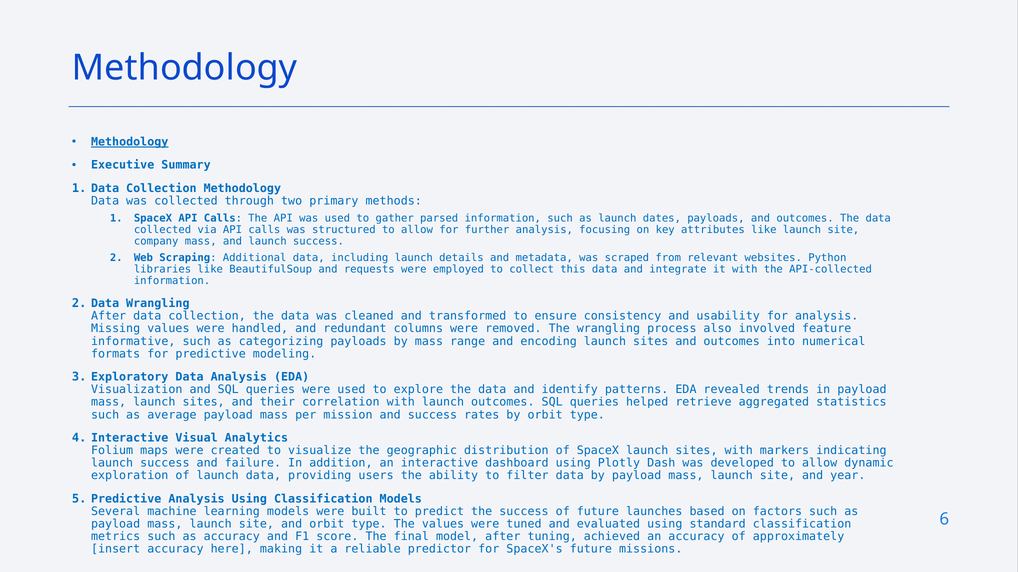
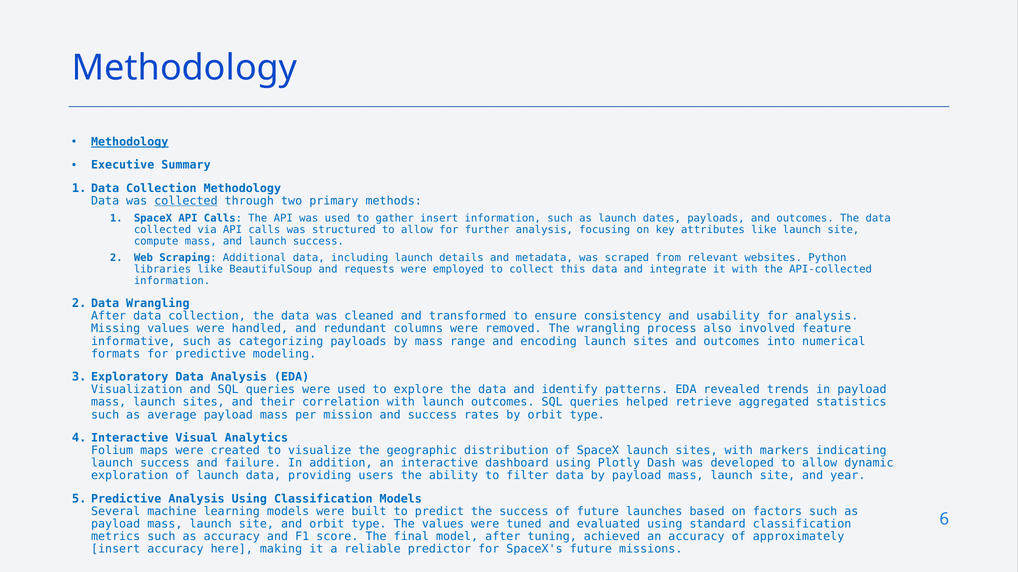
collected underline: none -> present (186, 201)
gather parsed: parsed -> insert (439, 218)
company: company -> compute (156, 241)
